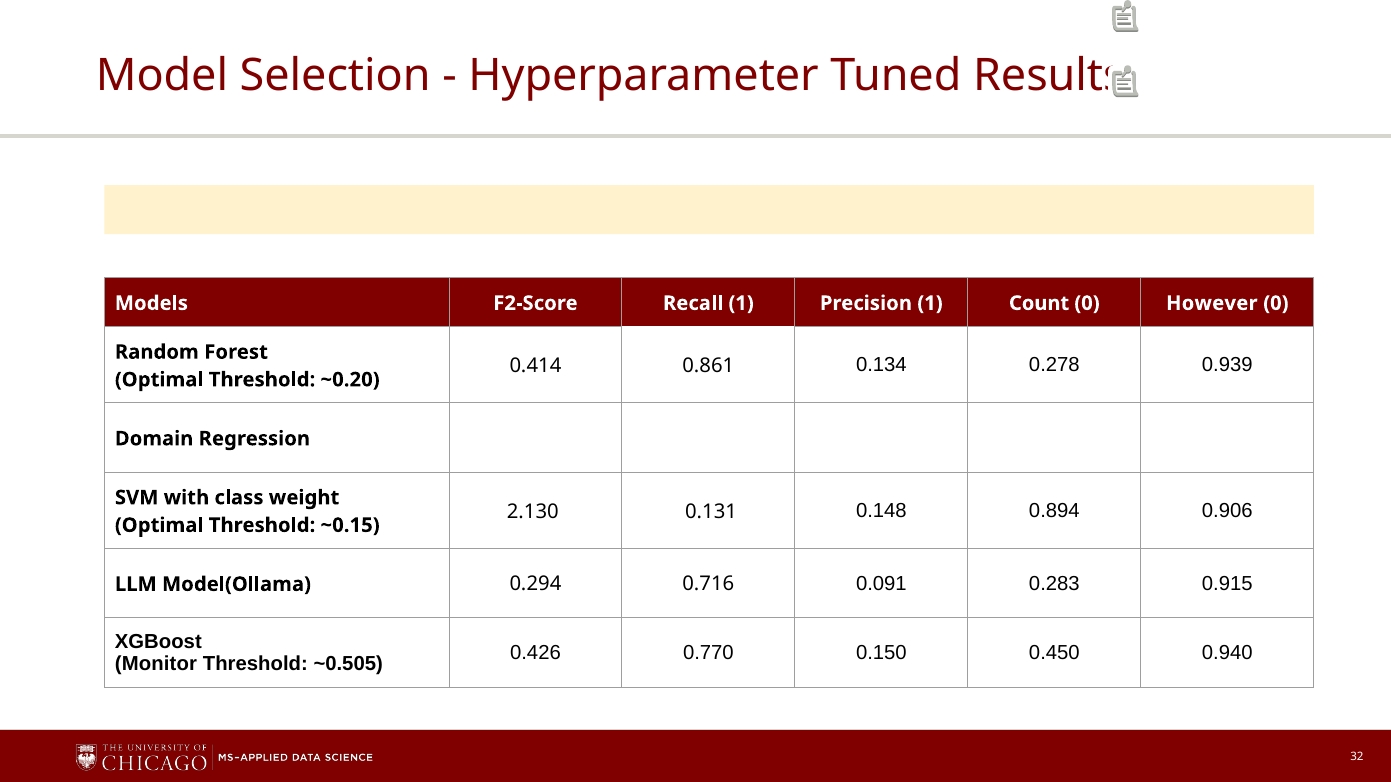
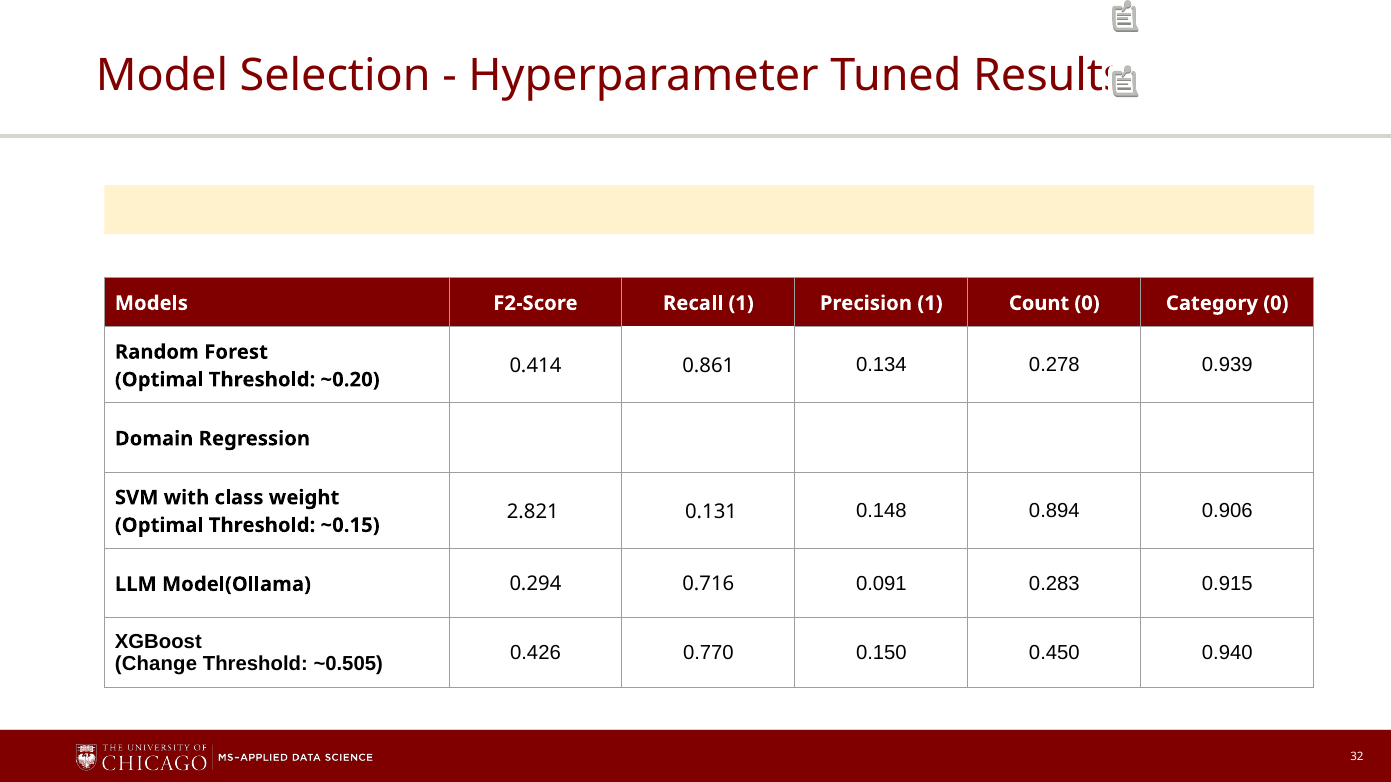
However: However -> Category (1212, 303)
2.130: 2.130 -> 2.821 (533, 512)
Monitor: Monitor -> Change (156, 665)
